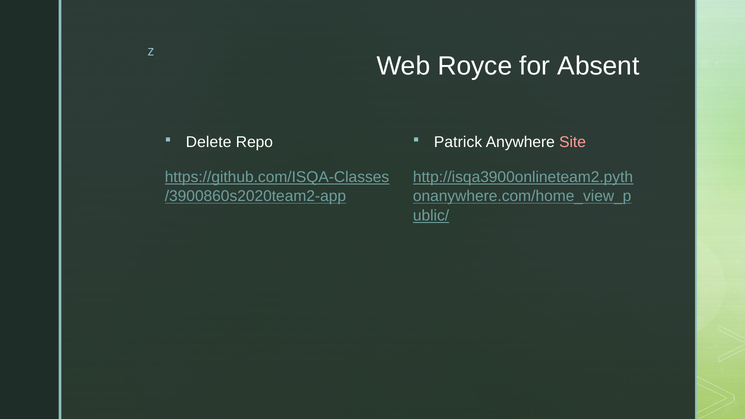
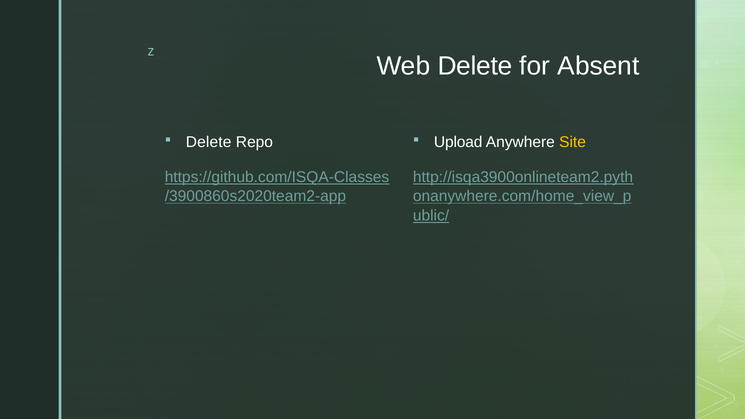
Web Royce: Royce -> Delete (475, 66)
Patrick: Patrick -> Upload (458, 142)
Site colour: pink -> yellow (573, 142)
